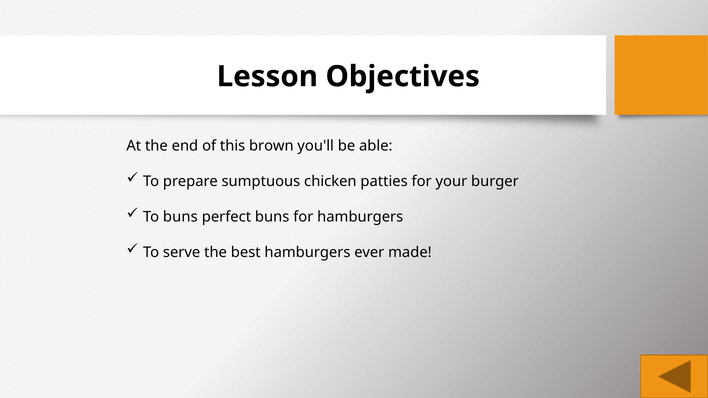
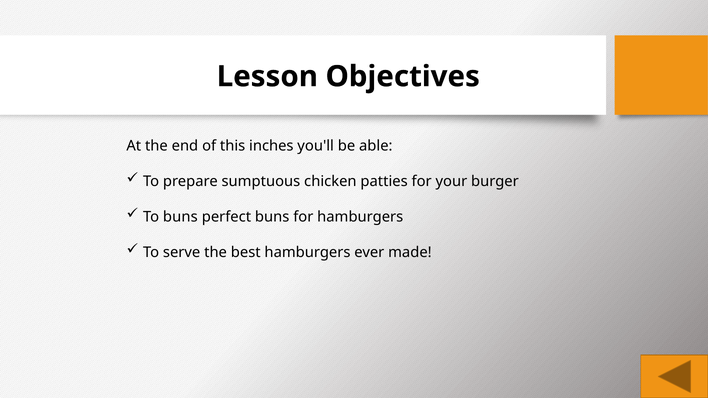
brown: brown -> inches (271, 146)
